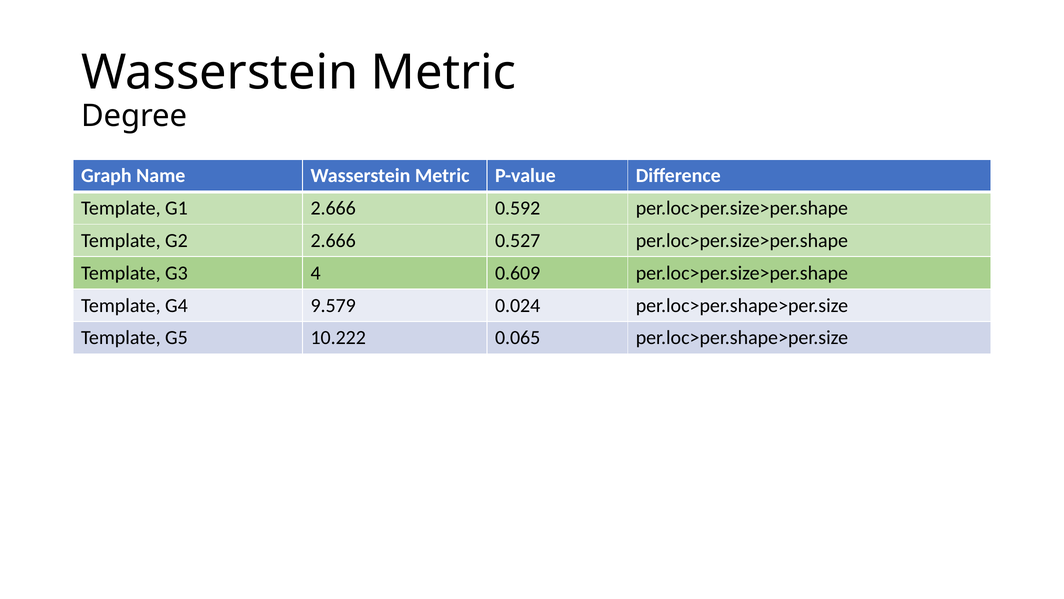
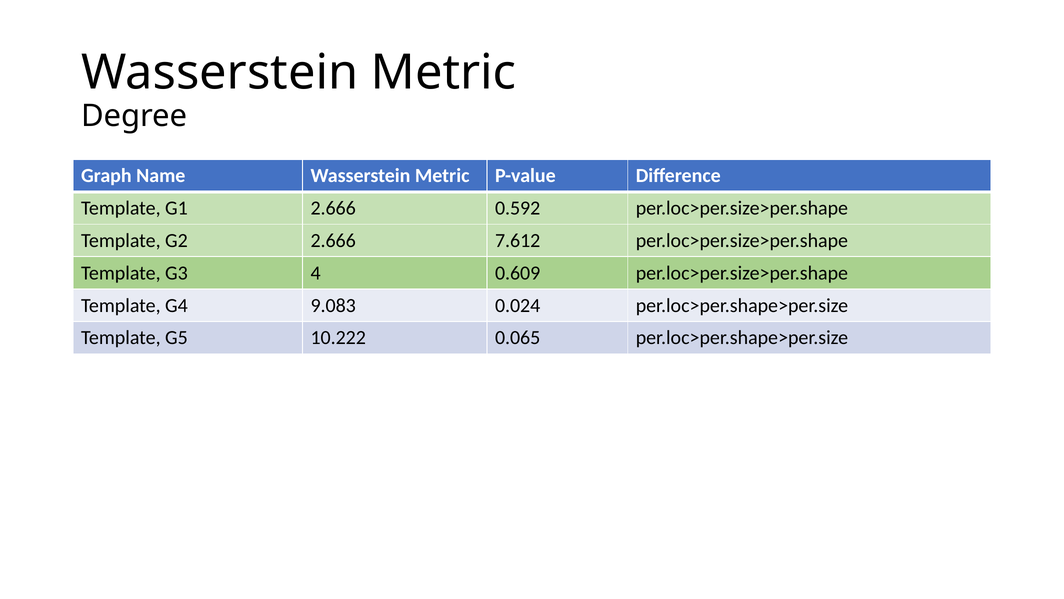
0.527: 0.527 -> 7.612 (518, 240)
9.579: 9.579 -> 9.083 (333, 305)
